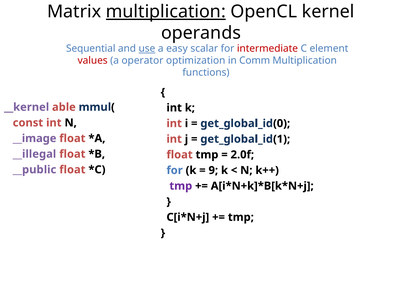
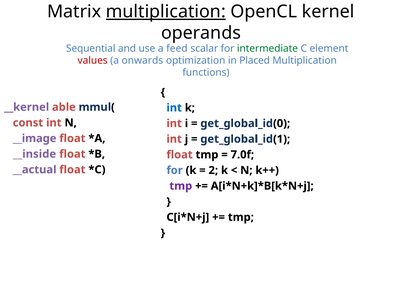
use underline: present -> none (147, 49)
easy: easy -> feed (177, 49)
intermediate colour: red -> green (267, 49)
operator: operator -> onwards (142, 61)
Comm: Comm -> Placed (255, 61)
int colour: black -> blue (174, 108)
__illegal: __illegal -> __inside (34, 154)
2.0f: 2.0f -> 7.0f (242, 155)
__public: __public -> __actual (35, 170)
9: 9 -> 2 (213, 171)
